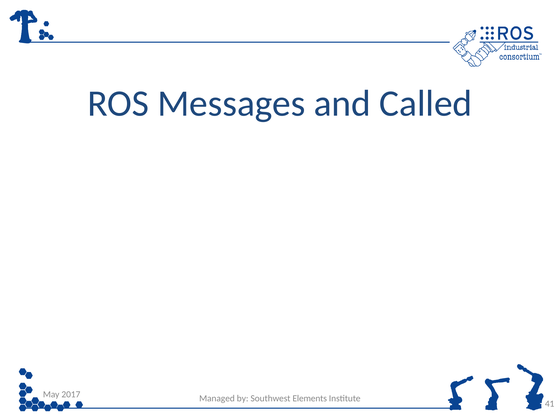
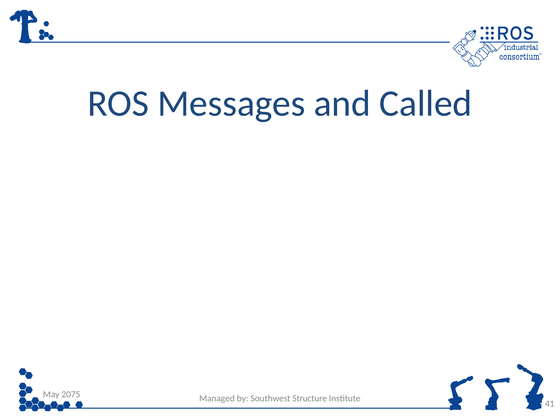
2017: 2017 -> 2075 (71, 394)
Elements: Elements -> Structure (310, 398)
